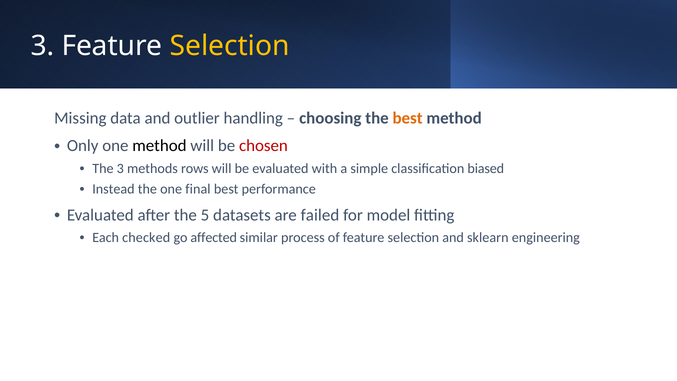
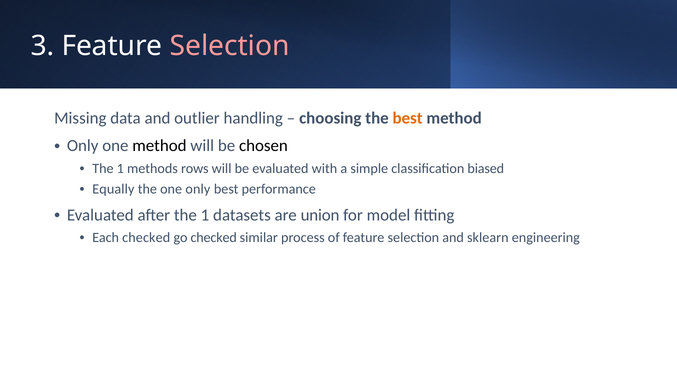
Selection colour: yellow -> pink (230, 46)
chosen colour: red -> black (263, 146)
3: 3 -> 1 (120, 168)
Instead: Instead -> Equally (113, 189)
one final: final -> only (198, 189)
after the 5: 5 -> 1 (205, 215)
failed: failed -> union (320, 215)
go affected: affected -> checked (214, 238)
